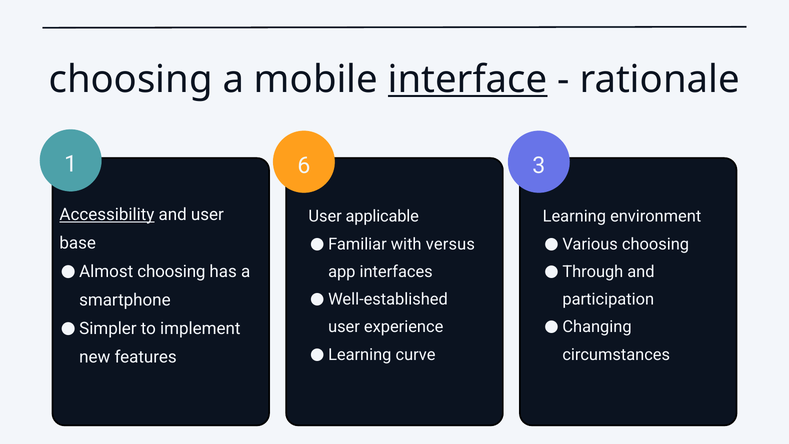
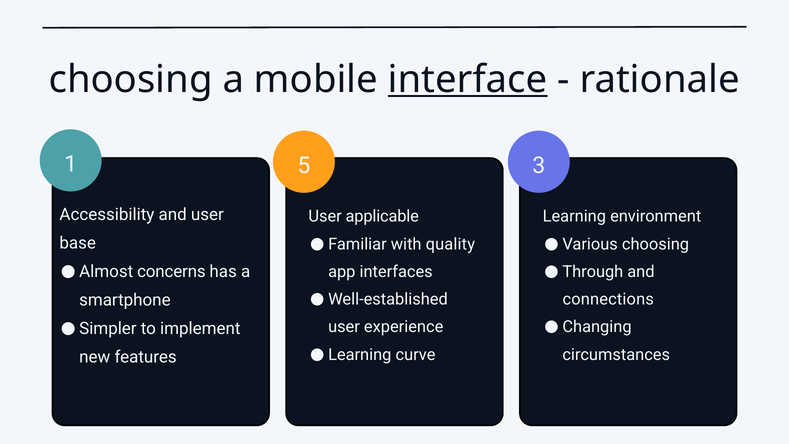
6: 6 -> 5 (304, 166)
Accessibility underline: present -> none (107, 214)
versus: versus -> quality (450, 244)
Almost choosing: choosing -> concerns (171, 271)
participation: participation -> connections (608, 299)
